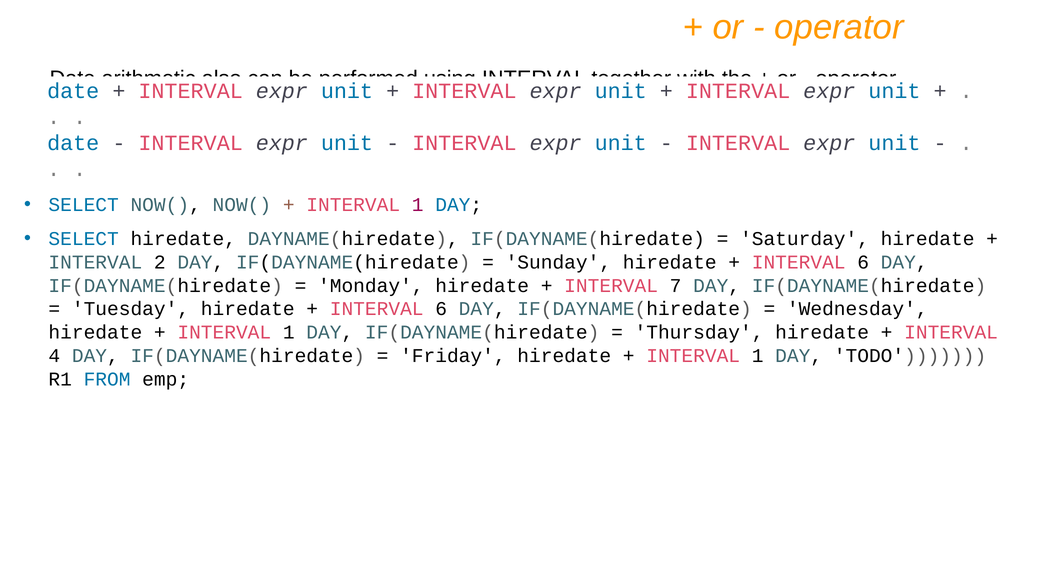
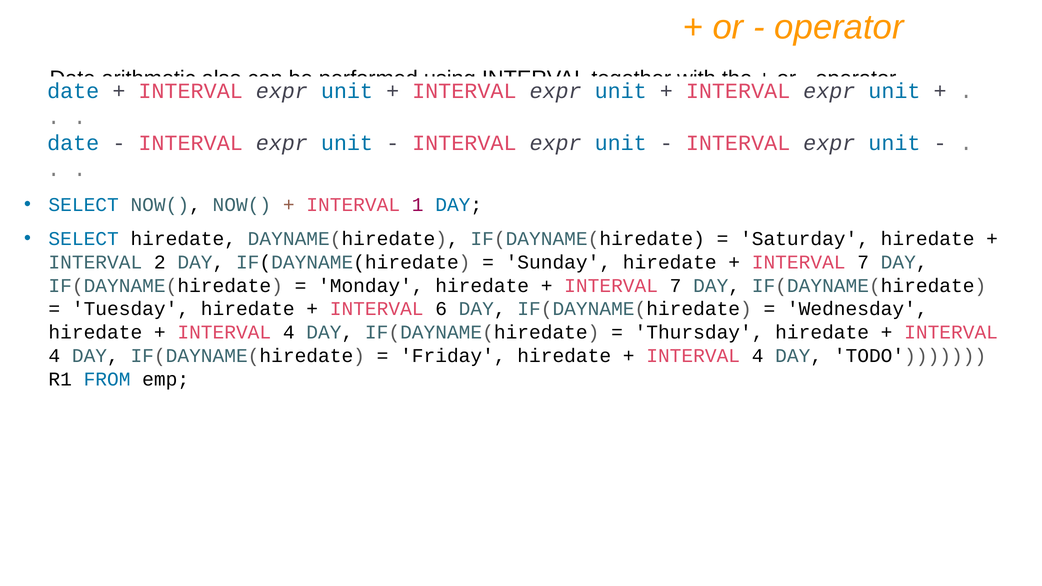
6: 6 -> 7 (863, 262)
1: 1 -> 4 (289, 333)
1: 1 -> 4 (758, 356)
